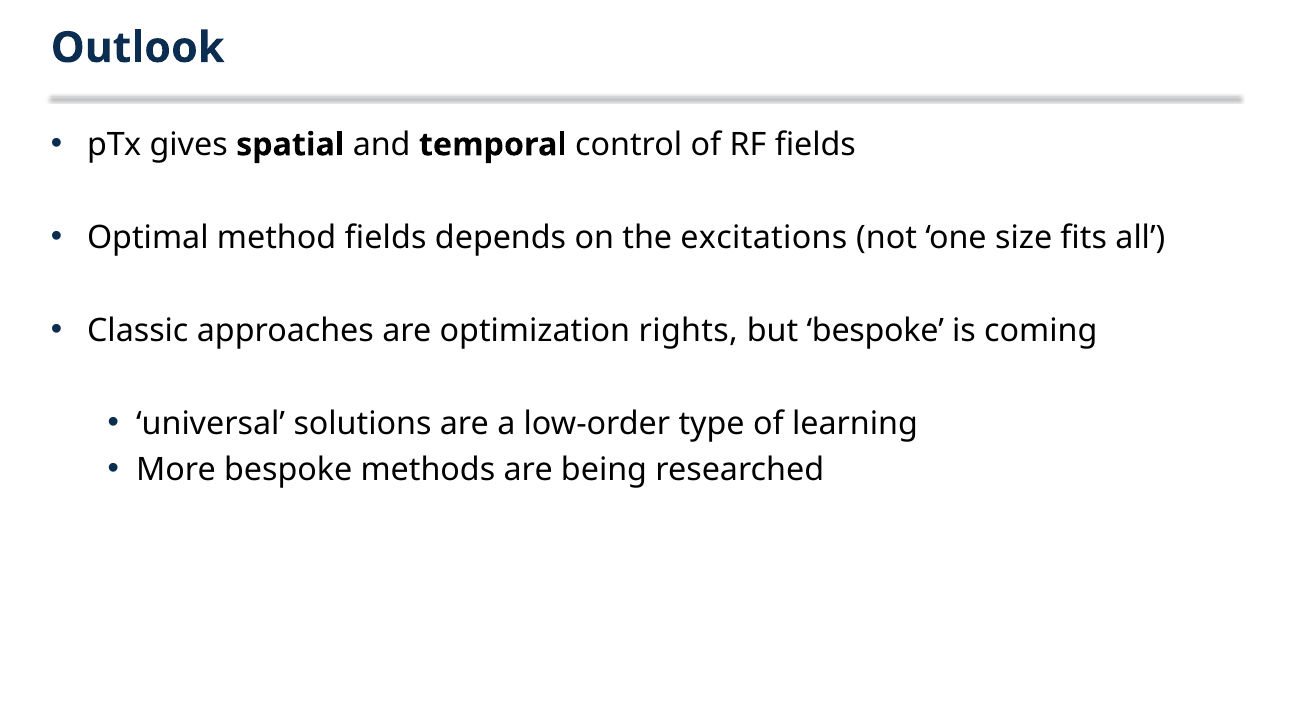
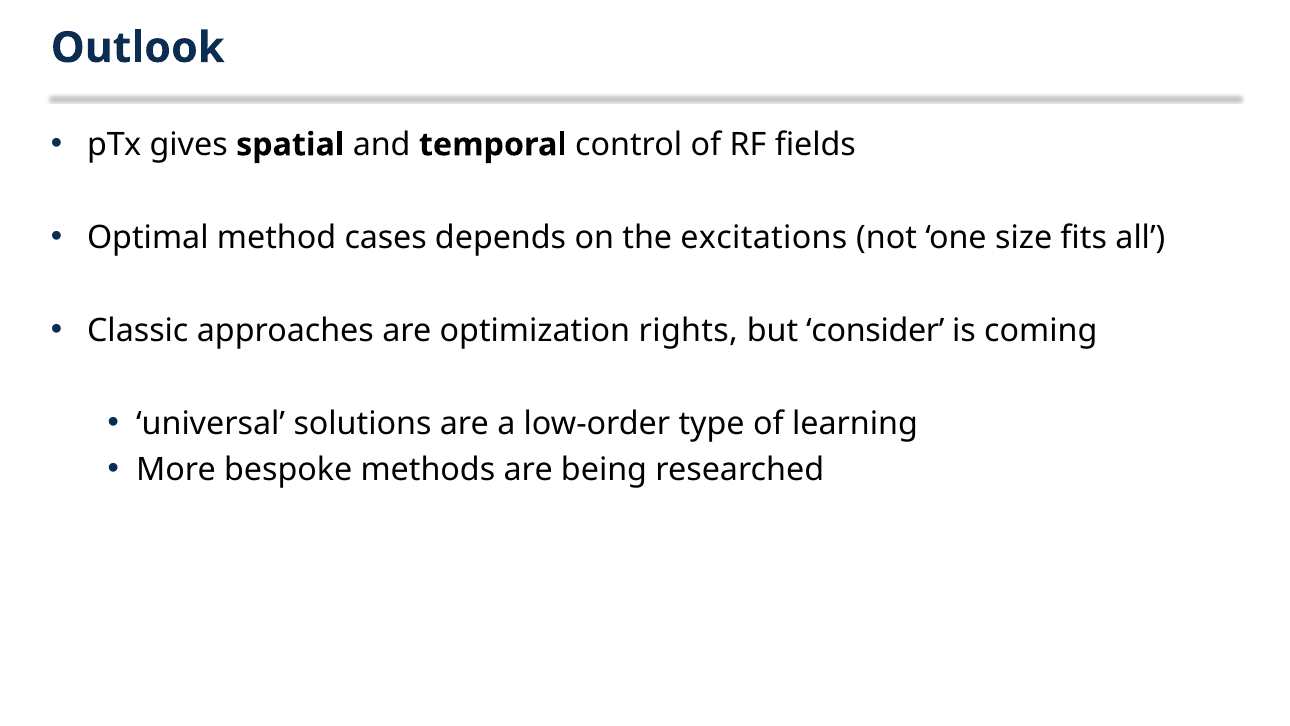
method fields: fields -> cases (386, 237)
but bespoke: bespoke -> consider (875, 330)
